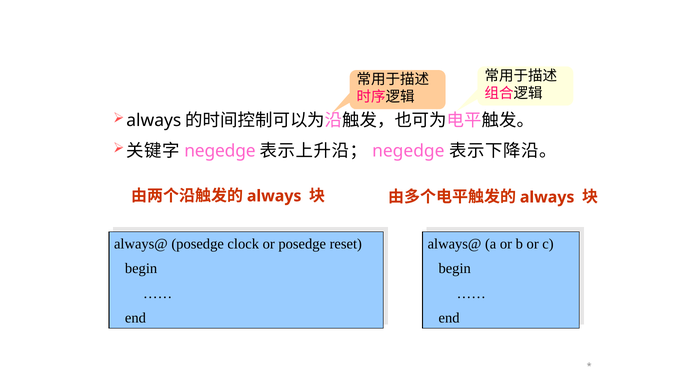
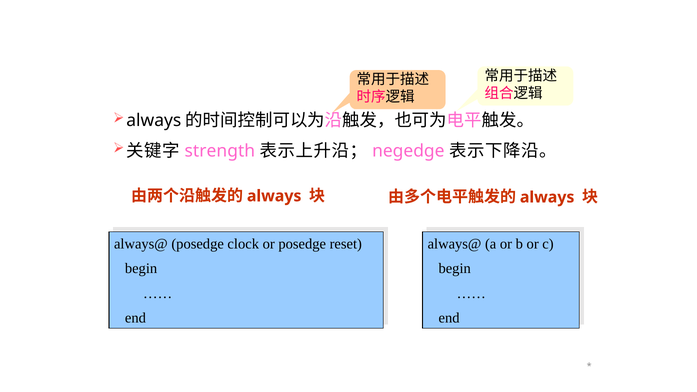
negedge: negedge -> strength (220, 151)
